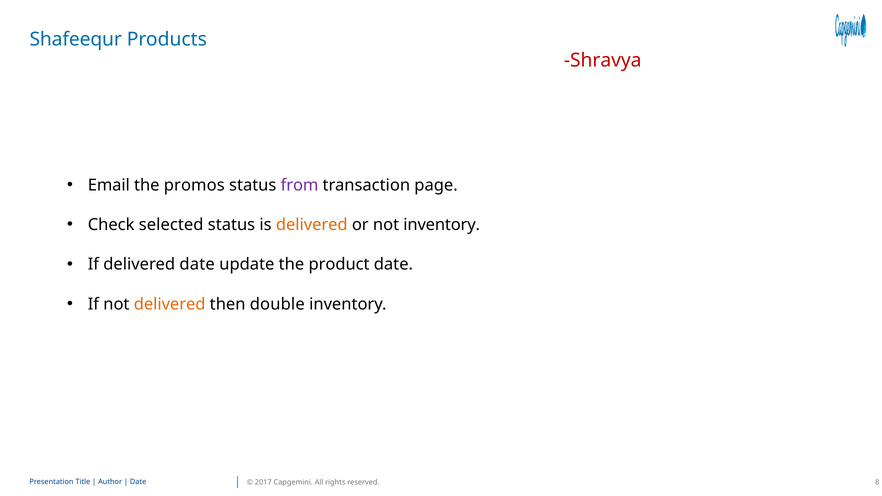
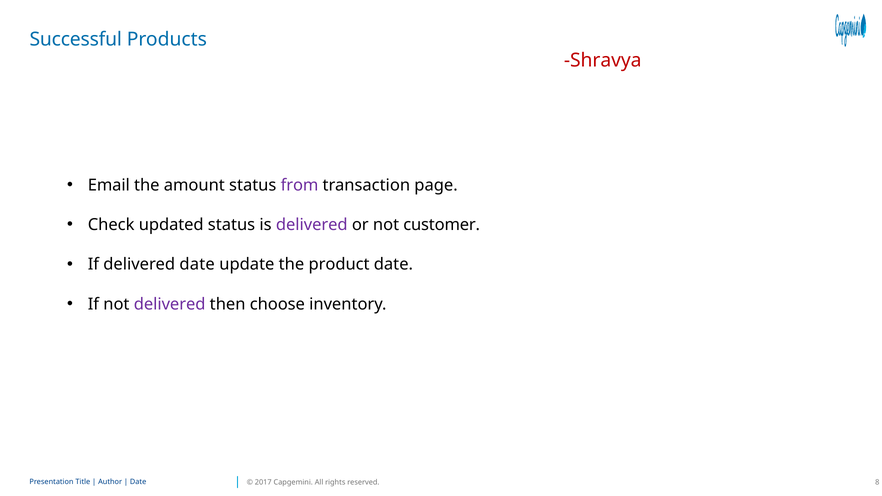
Shafeequr: Shafeequr -> Successful (76, 40)
promos: promos -> amount (194, 185)
selected: selected -> updated (171, 225)
delivered colour: orange -> purple (312, 225)
not inventory: inventory -> customer (442, 225)
delivered colour: orange -> purple (170, 304)
double: double -> choose (277, 304)
